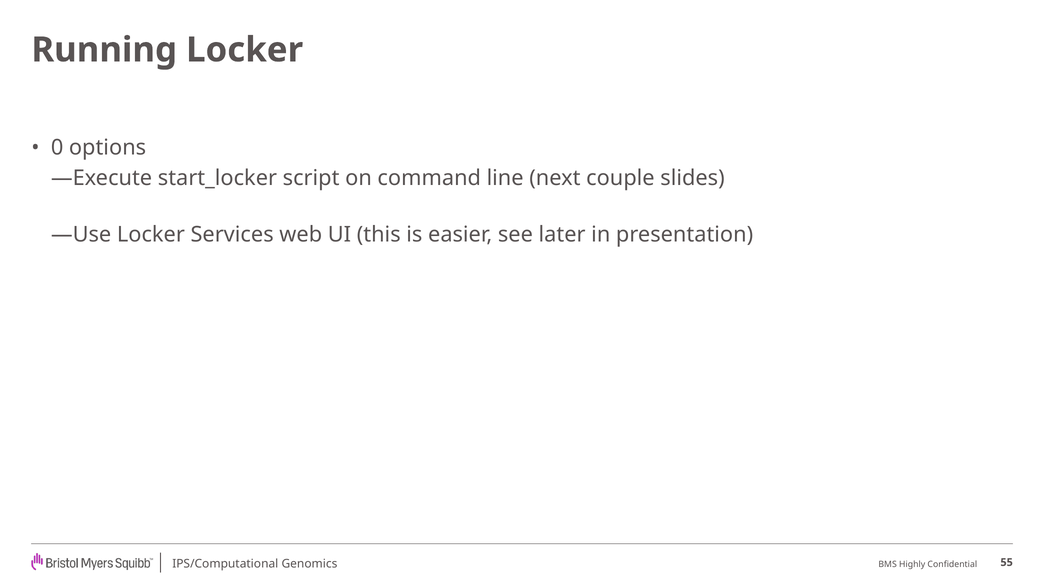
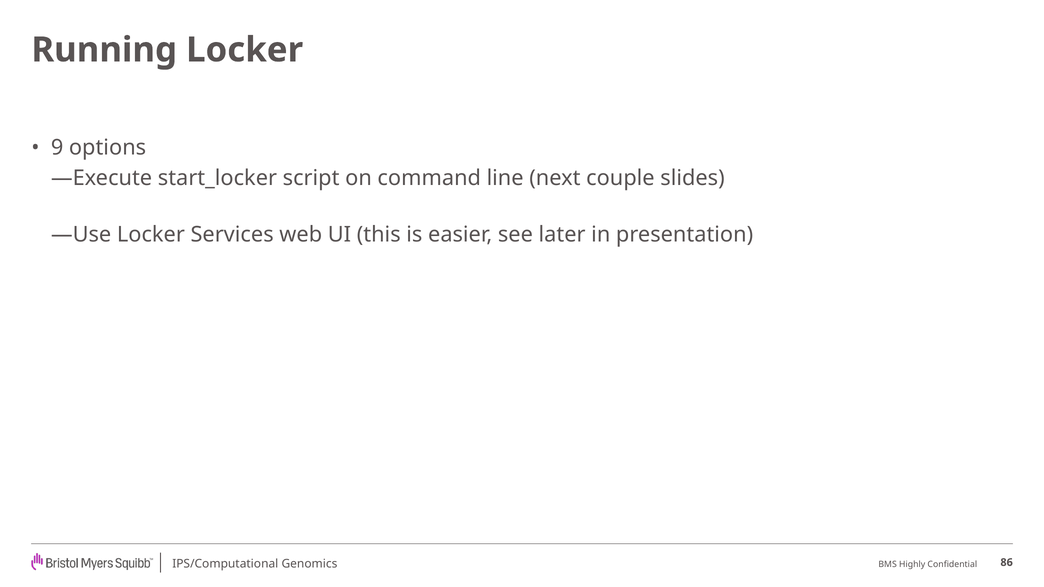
0: 0 -> 9 (57, 148)
55: 55 -> 86 (1007, 563)
